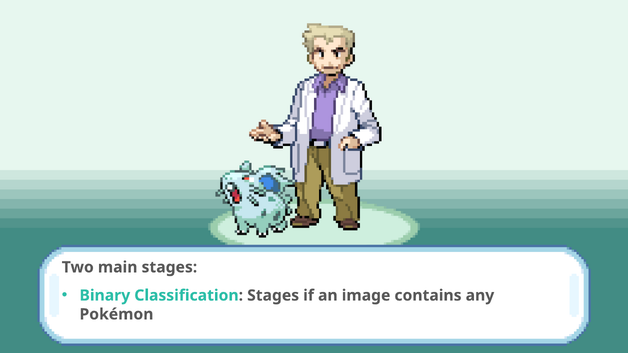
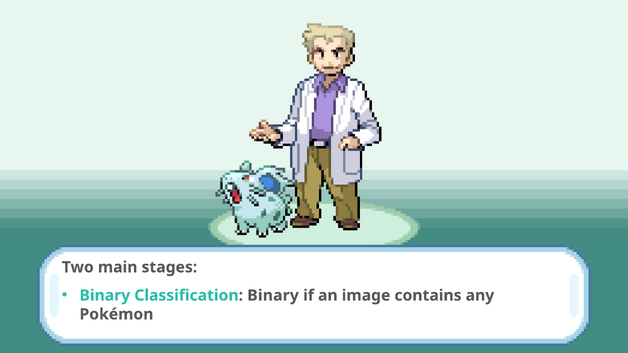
Classification Stages: Stages -> Binary (273, 296)
